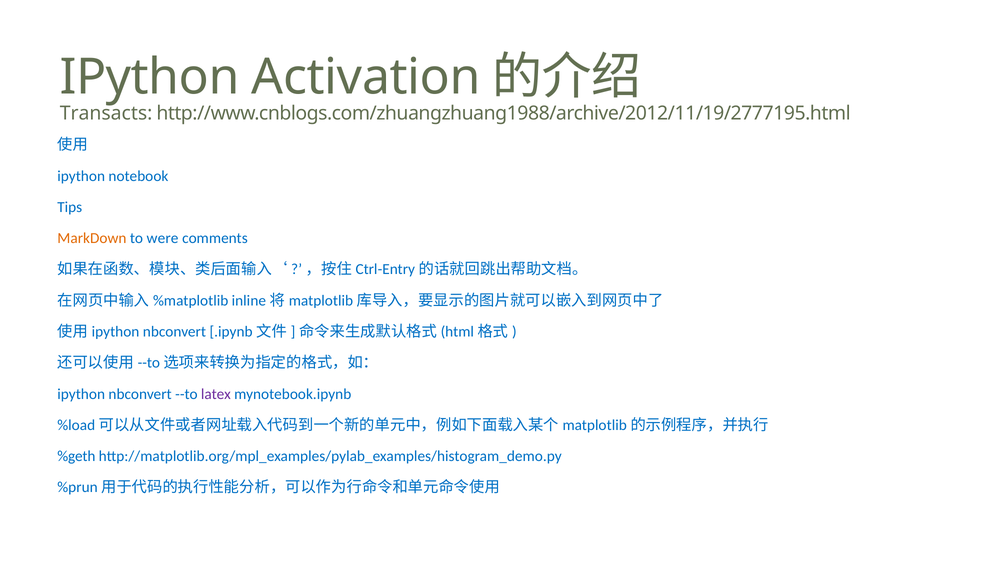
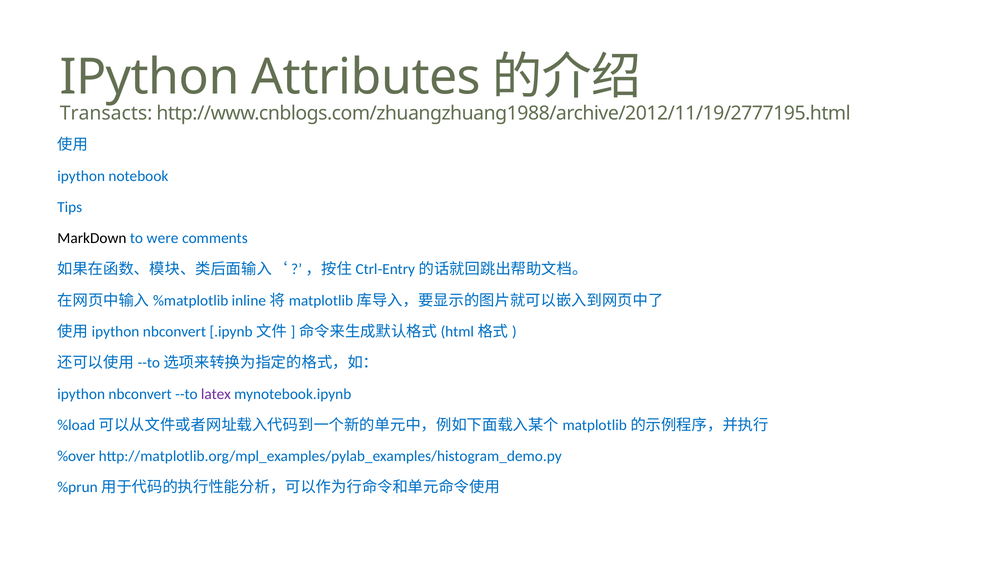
Activation: Activation -> Attributes (366, 77)
MarkDown colour: orange -> black (92, 238)
%geth: %geth -> %over (76, 456)
